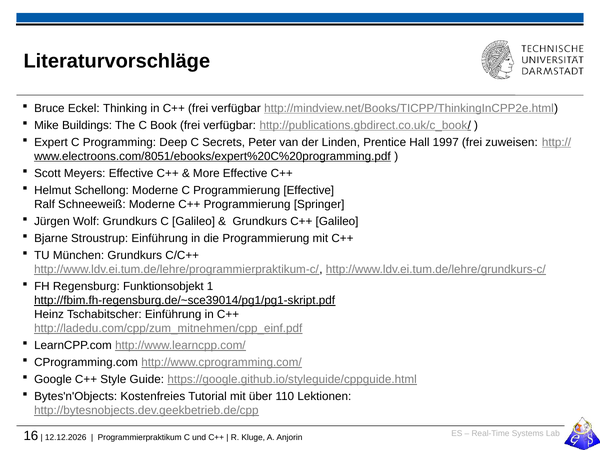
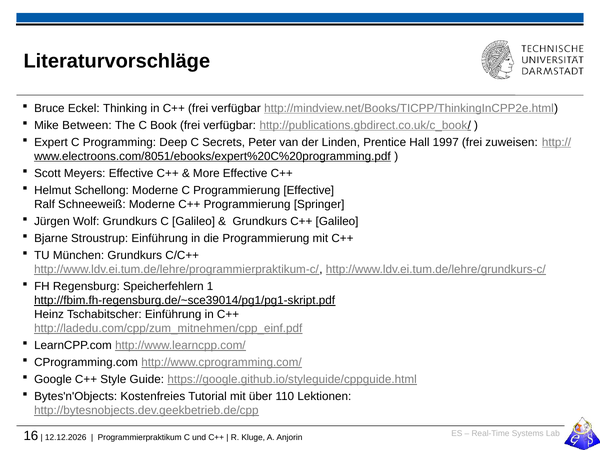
Buildings: Buildings -> Between (87, 125)
Funktionsobjekt: Funktionsobjekt -> Speicherfehlern (163, 286)
